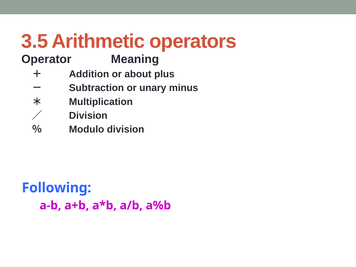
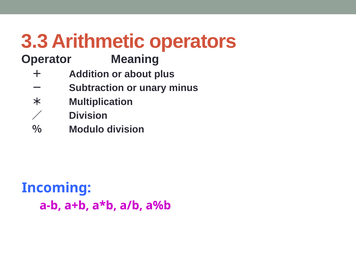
3.5: 3.5 -> 3.3 (35, 41)
Following: Following -> Incoming (56, 188)
